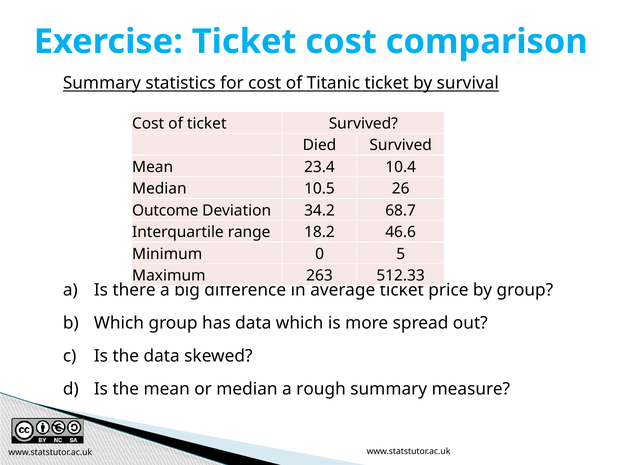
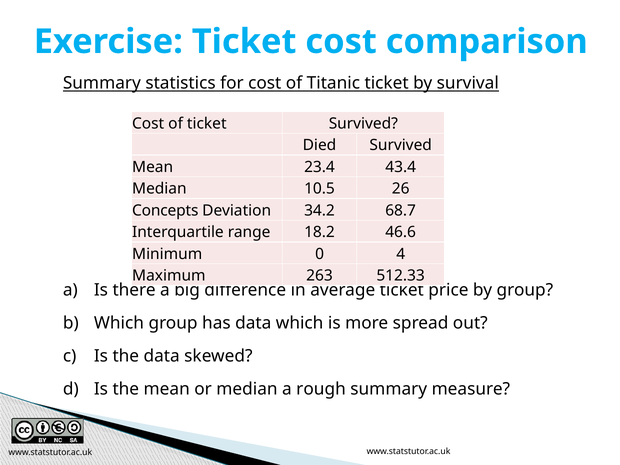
10.4: 10.4 -> 43.4 (401, 167)
Outcome: Outcome -> Concepts (165, 211)
5: 5 -> 4 (401, 254)
